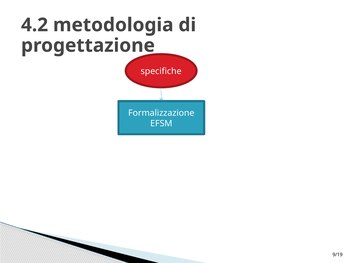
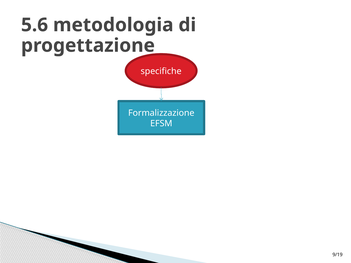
4.2: 4.2 -> 5.6 (35, 25)
